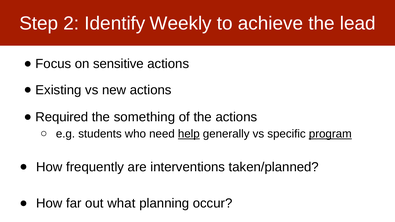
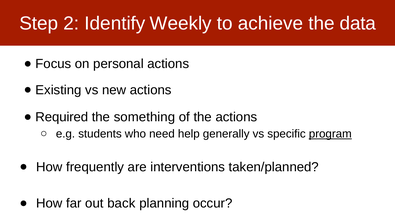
lead: lead -> data (358, 23)
sensitive: sensitive -> personal (118, 64)
help underline: present -> none (189, 134)
what: what -> back (121, 204)
